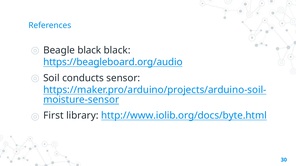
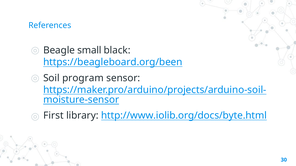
Beagle black: black -> small (89, 50)
https://beagleboard.org/audio: https://beagleboard.org/audio -> https://beagleboard.org/been (113, 62)
conducts: conducts -> program (83, 78)
